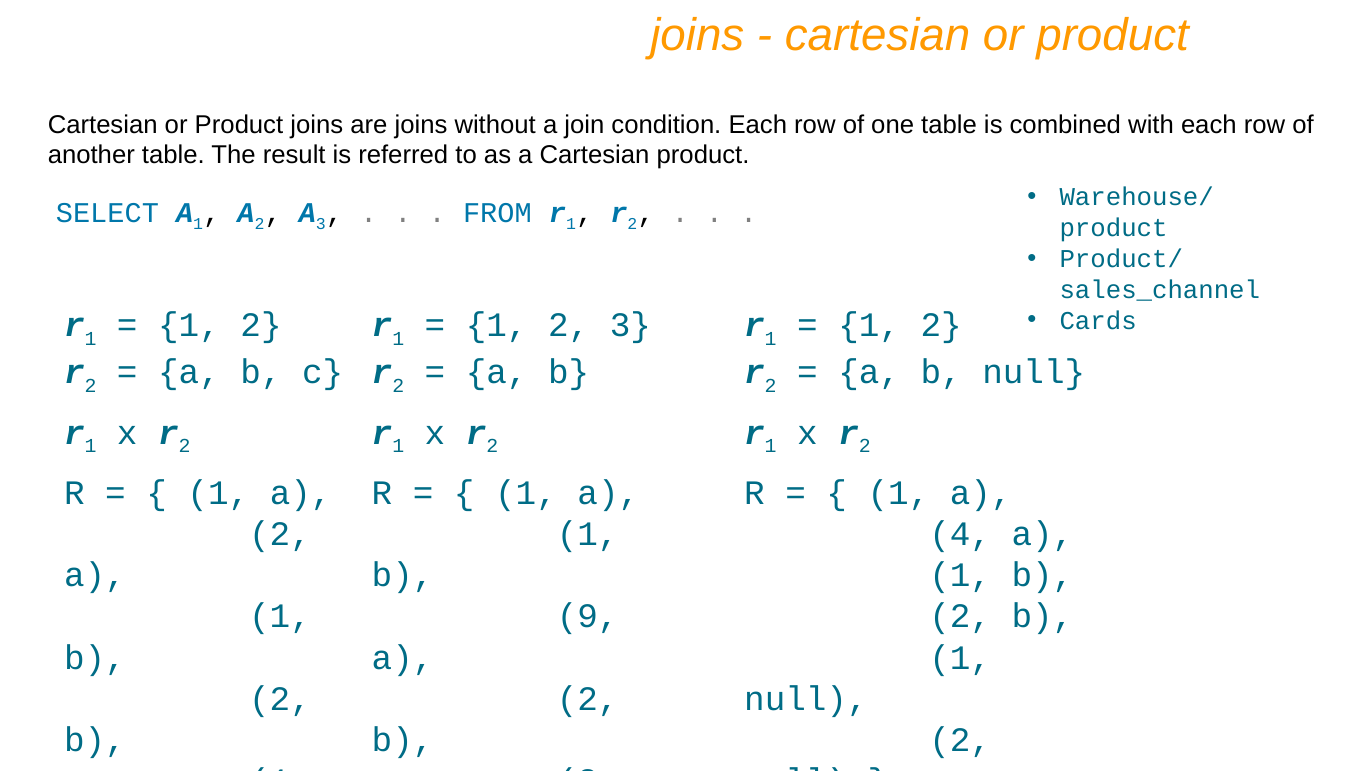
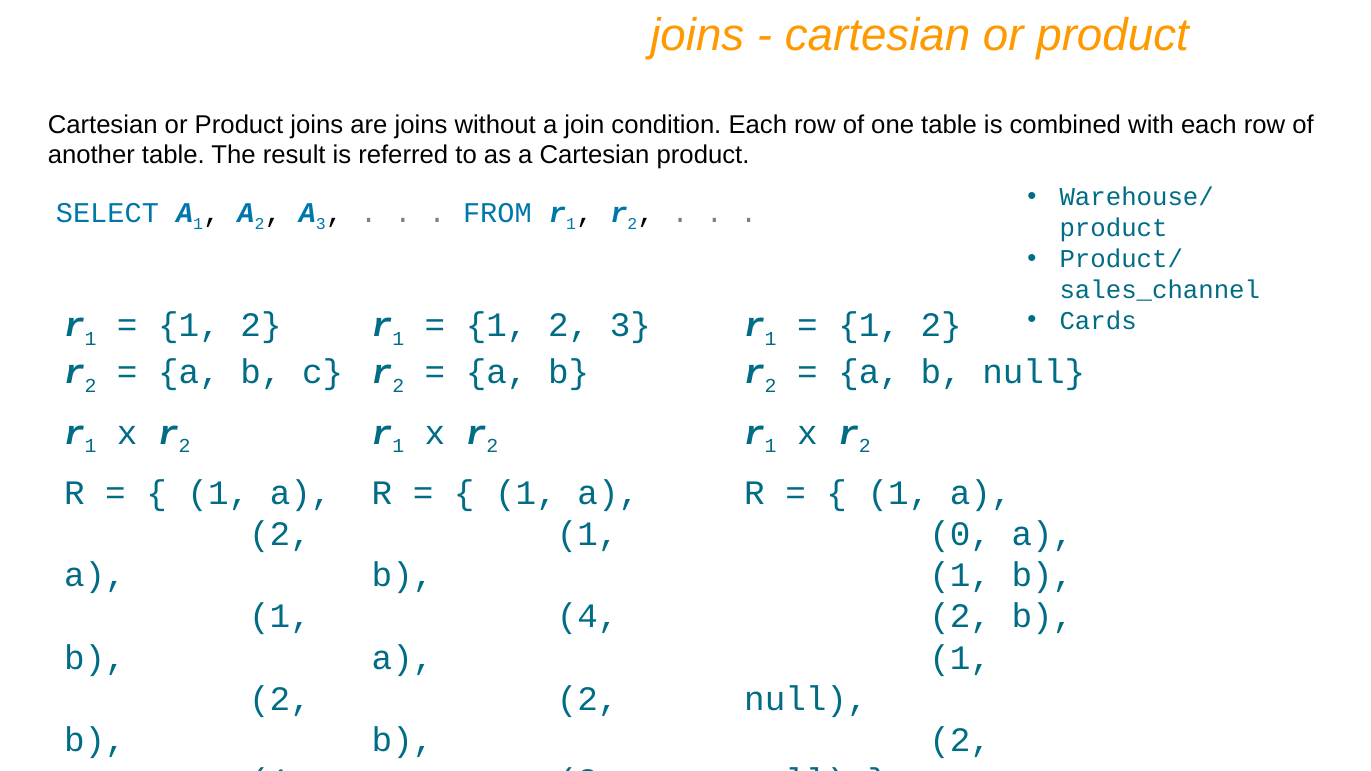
4: 4 -> 0 (960, 535)
9: 9 -> 4 (588, 617)
